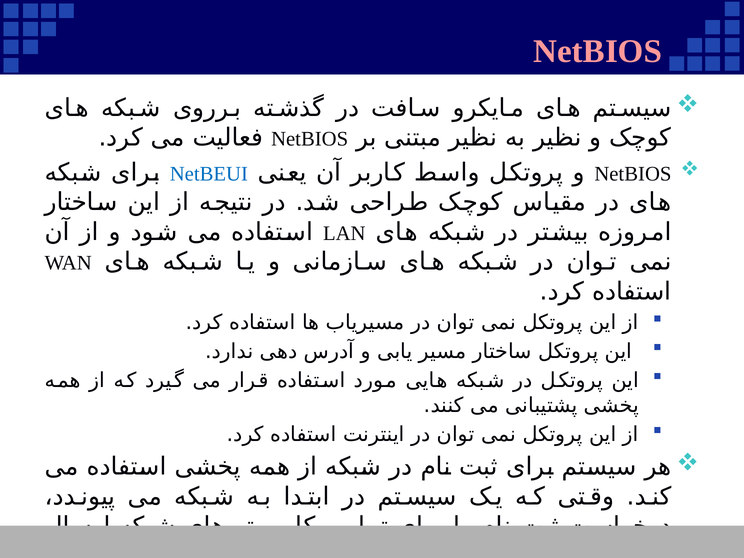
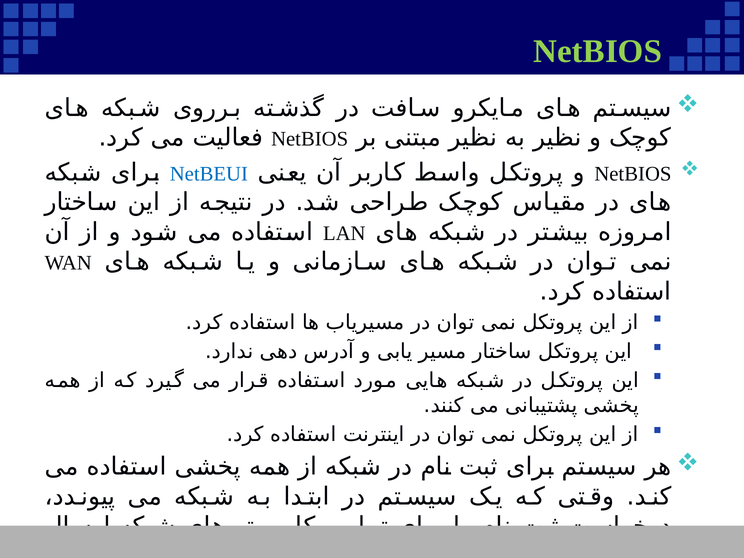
NetBIOS colour: pink -> light green (598, 51)
